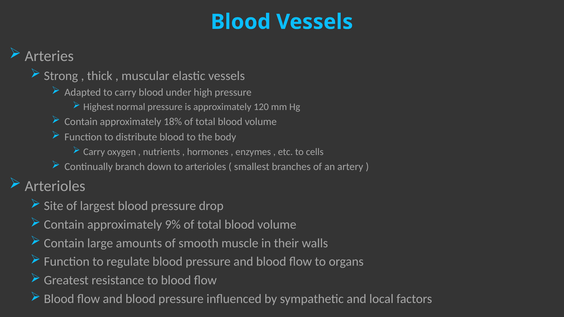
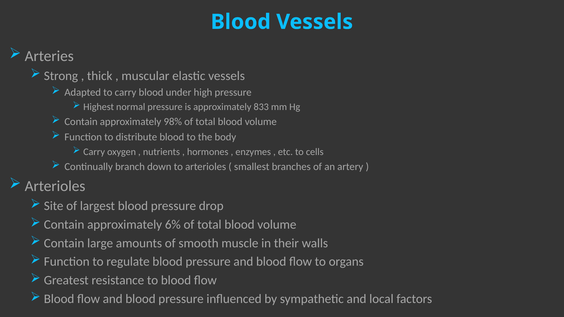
120: 120 -> 833 (261, 107)
18%: 18% -> 98% (173, 122)
9%: 9% -> 6% (173, 225)
